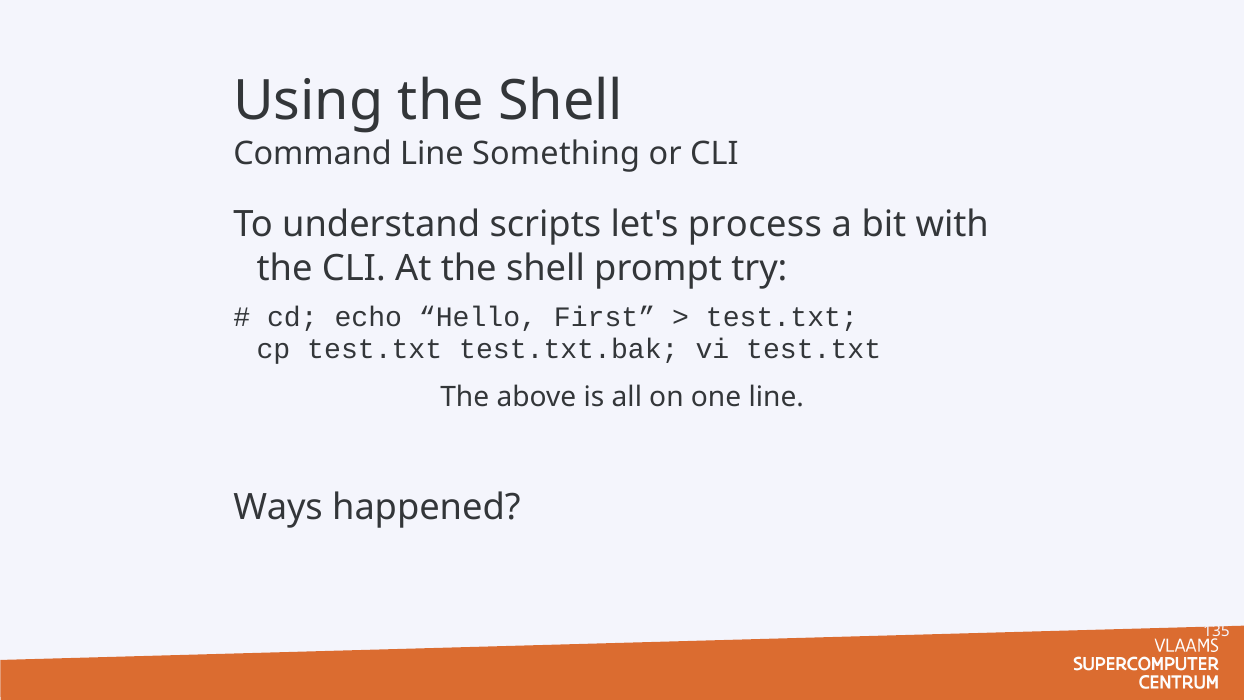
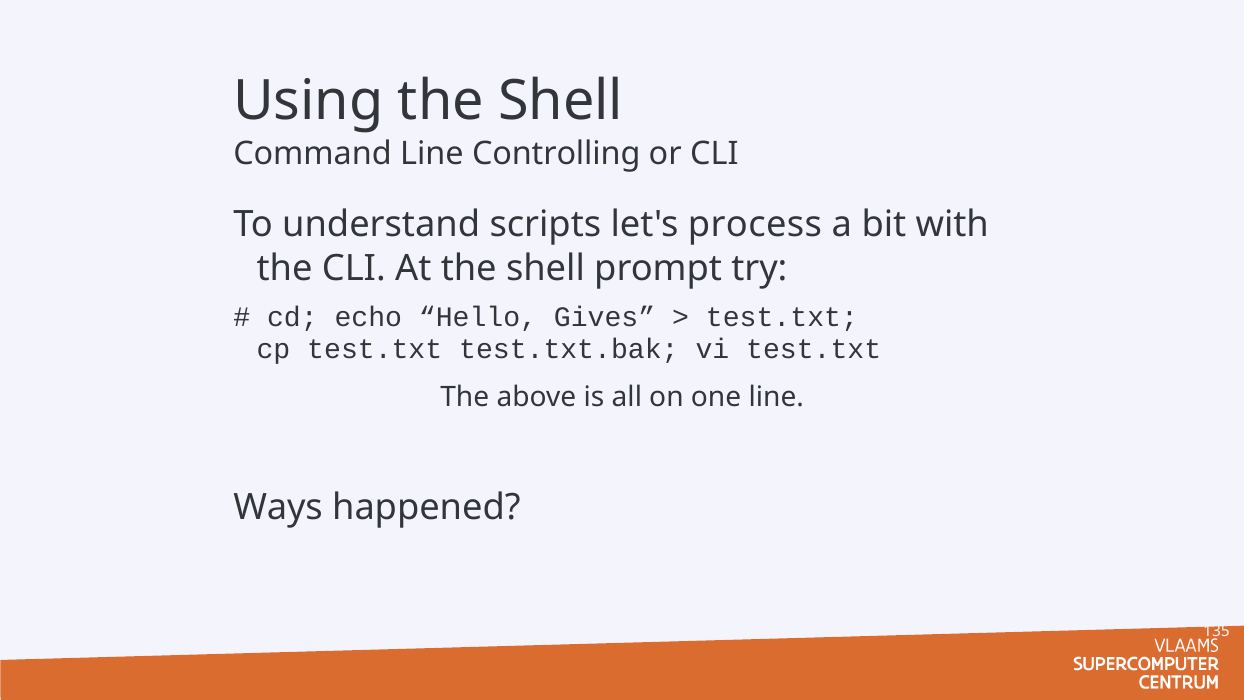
Something: Something -> Controlling (556, 153)
First: First -> Gives (605, 317)
